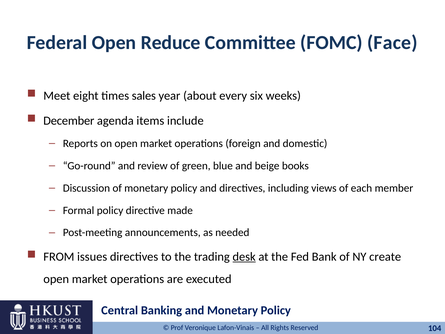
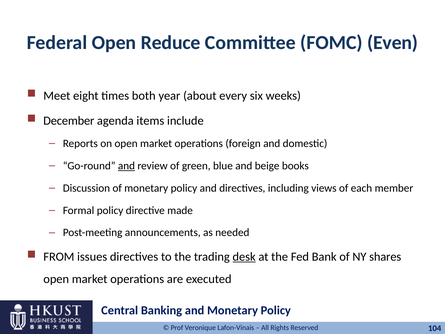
Face: Face -> Even (393, 43)
sales: sales -> both (144, 96)
and underline: none -> present (126, 166)
create: create -> shares (385, 256)
